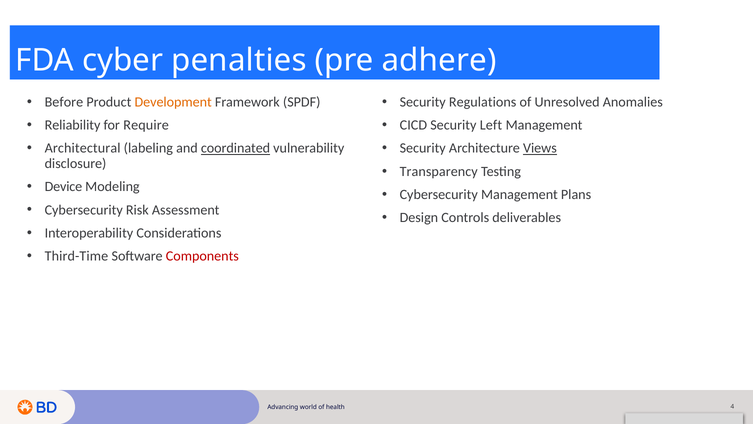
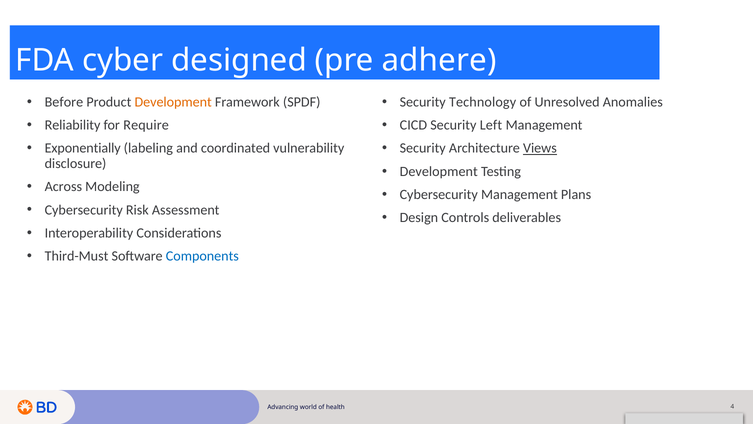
penalties: penalties -> designed (239, 61)
Regulations: Regulations -> Technology (483, 102)
Architectural: Architectural -> Exponentially (83, 148)
coordinated underline: present -> none (236, 148)
Transparency: Transparency -> Development (439, 171)
Device: Device -> Across (63, 187)
Third-Time: Third-Time -> Third-Must (76, 256)
Components colour: red -> blue (202, 256)
